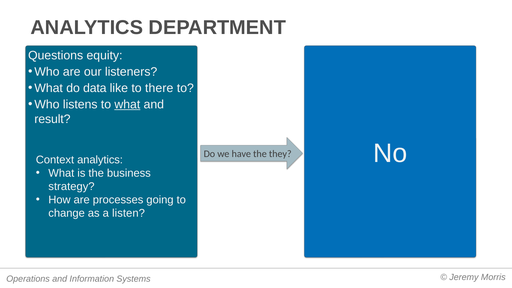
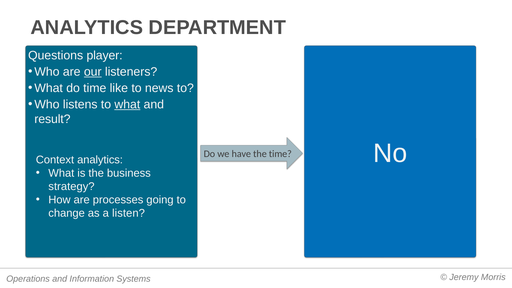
equity: equity -> player (105, 55)
our underline: none -> present (93, 72)
do data: data -> time (95, 88)
there: there -> news (159, 88)
the they: they -> time (280, 154)
